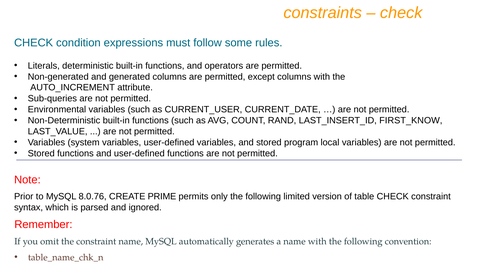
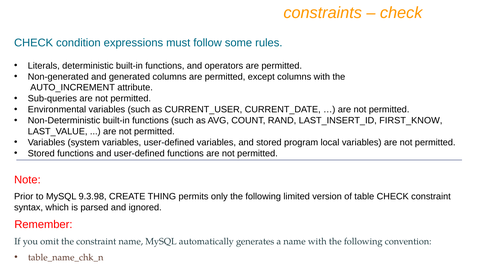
8.0.76: 8.0.76 -> 9.3.98 (93, 197)
PRIME: PRIME -> THING (162, 197)
